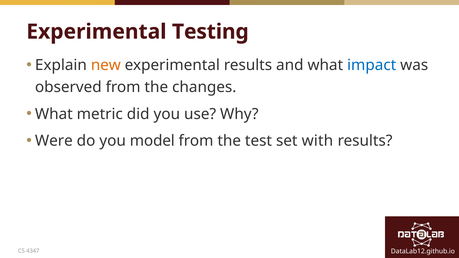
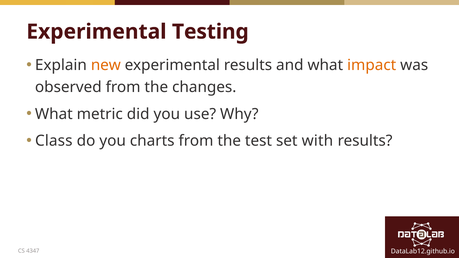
impact colour: blue -> orange (372, 65)
Were: Were -> Class (54, 141)
model: model -> charts (152, 141)
